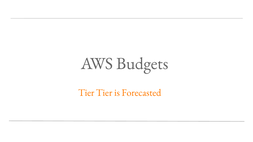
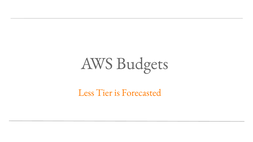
Tier: Tier -> Less (86, 93)
